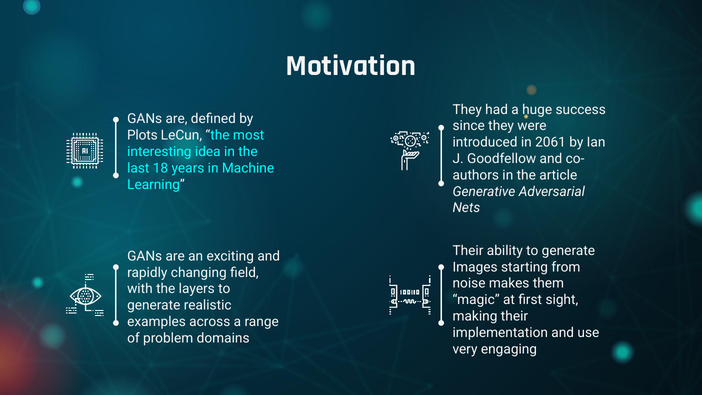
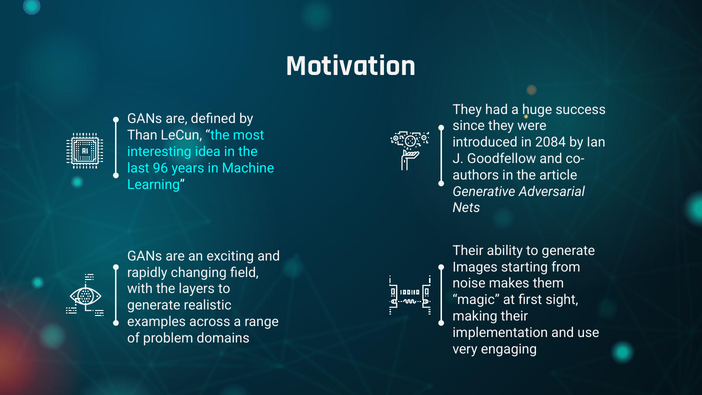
Plots: Plots -> Than (142, 135)
2061: 2061 -> 2084 (551, 142)
18: 18 -> 96 (160, 168)
